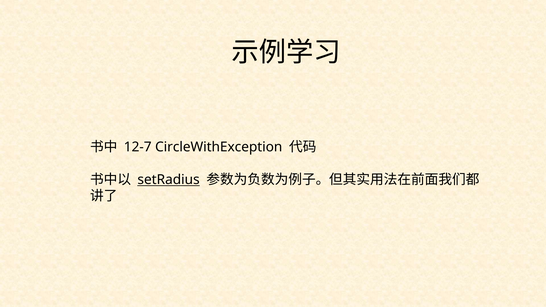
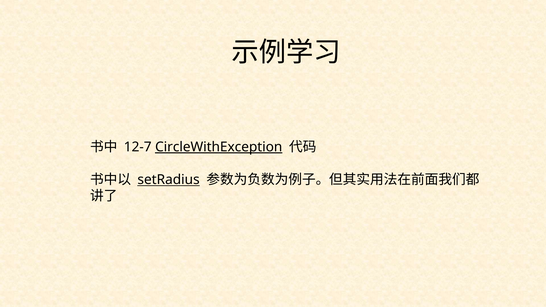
CircleWithException underline: none -> present (219, 147)
